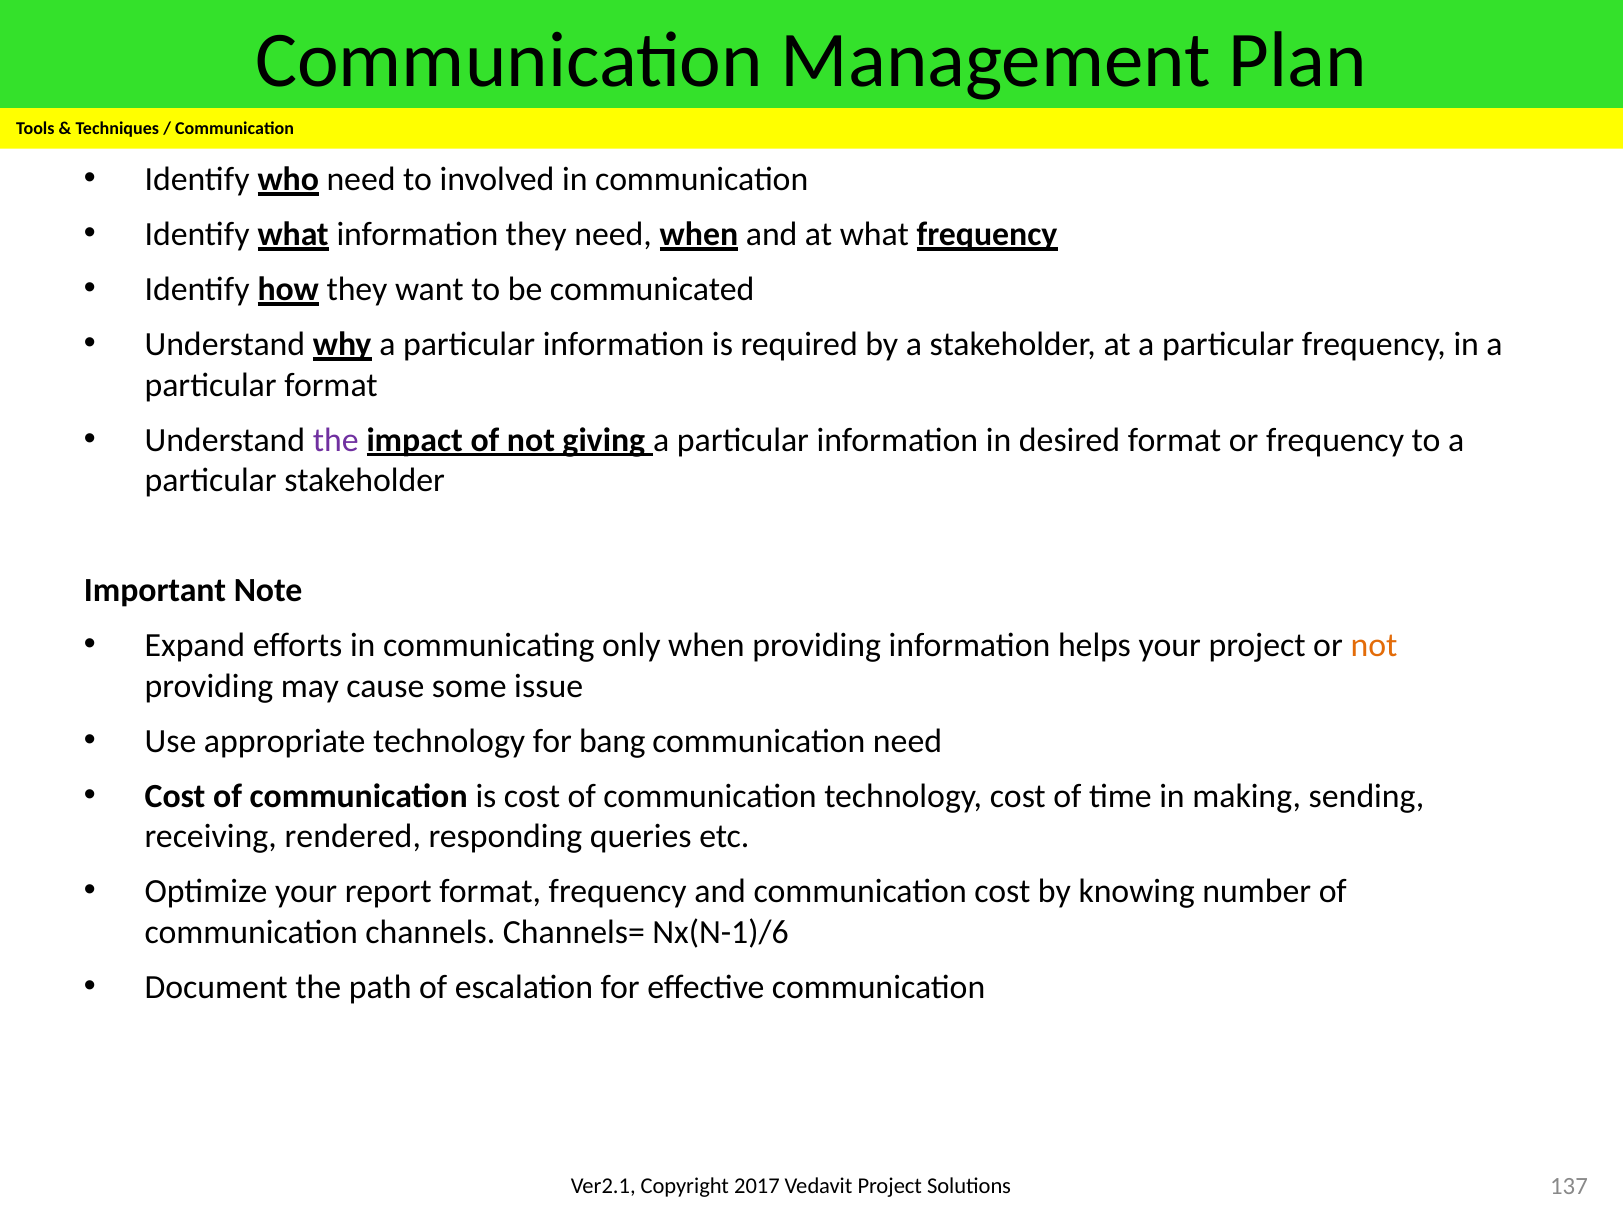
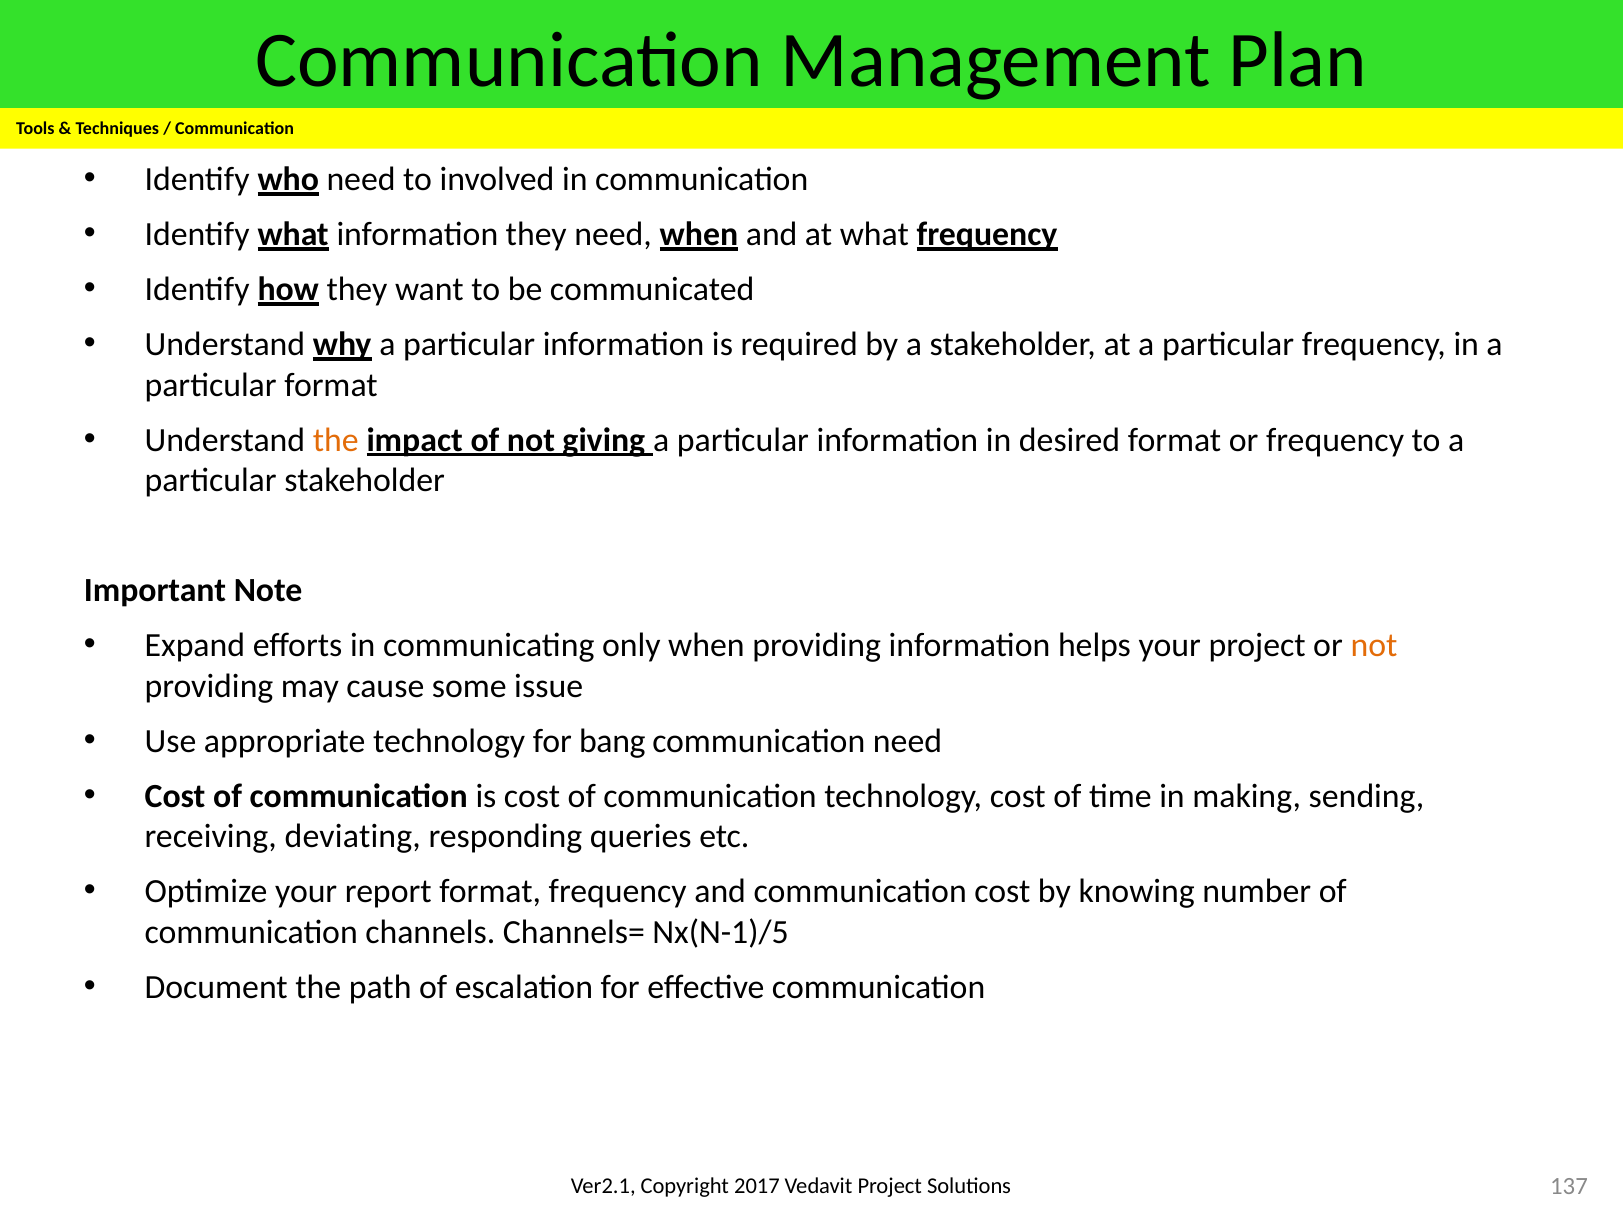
the colour: purple -> orange (336, 440)
rendered: rendered -> deviating (353, 837)
Nx(N-1)/6: Nx(N-1)/6 -> Nx(N-1)/5 (721, 933)
